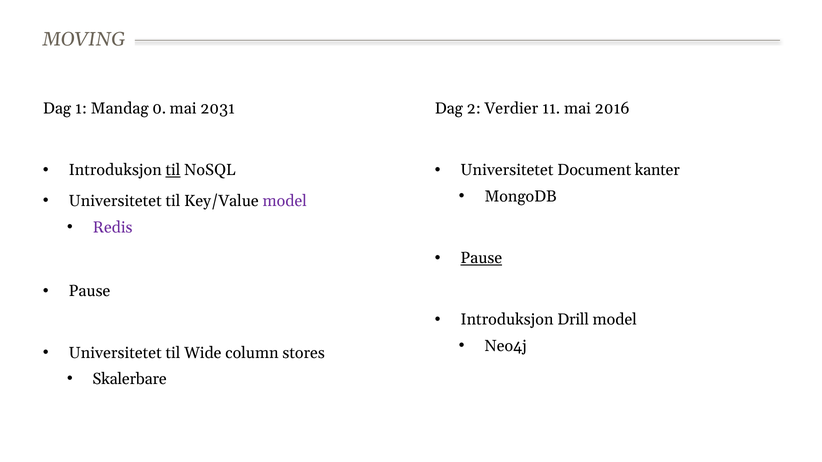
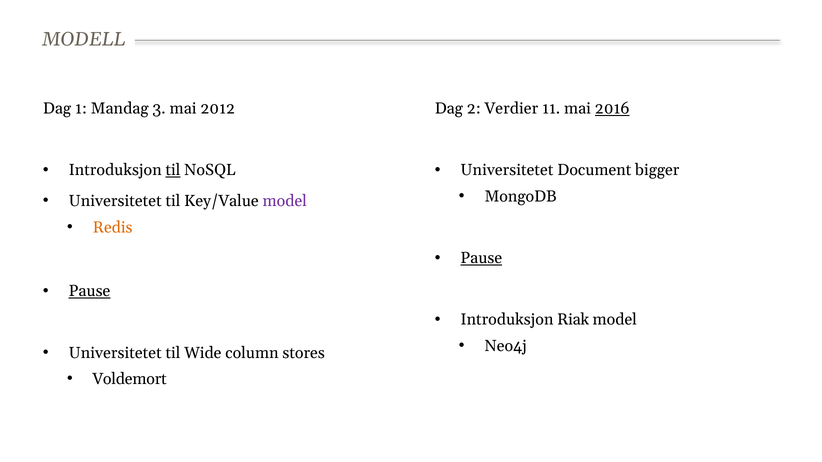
MOVING: MOVING -> MODELL (84, 40)
0: 0 -> 3 (159, 109)
2031: 2031 -> 2012 (218, 109)
2016 underline: none -> present (612, 109)
kanter: kanter -> bigger (657, 170)
Redis colour: purple -> orange (113, 227)
Pause underline: none -> present (89, 291)
Drill: Drill -> Riak (573, 320)
Skalerbare: Skalerbare -> Voldemort (130, 379)
